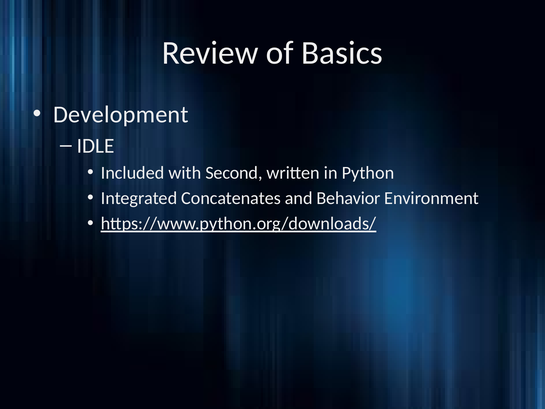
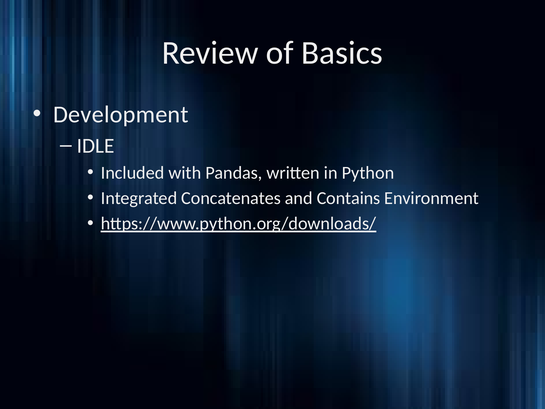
Second: Second -> Pandas (234, 173)
Behavior: Behavior -> Contains (349, 198)
